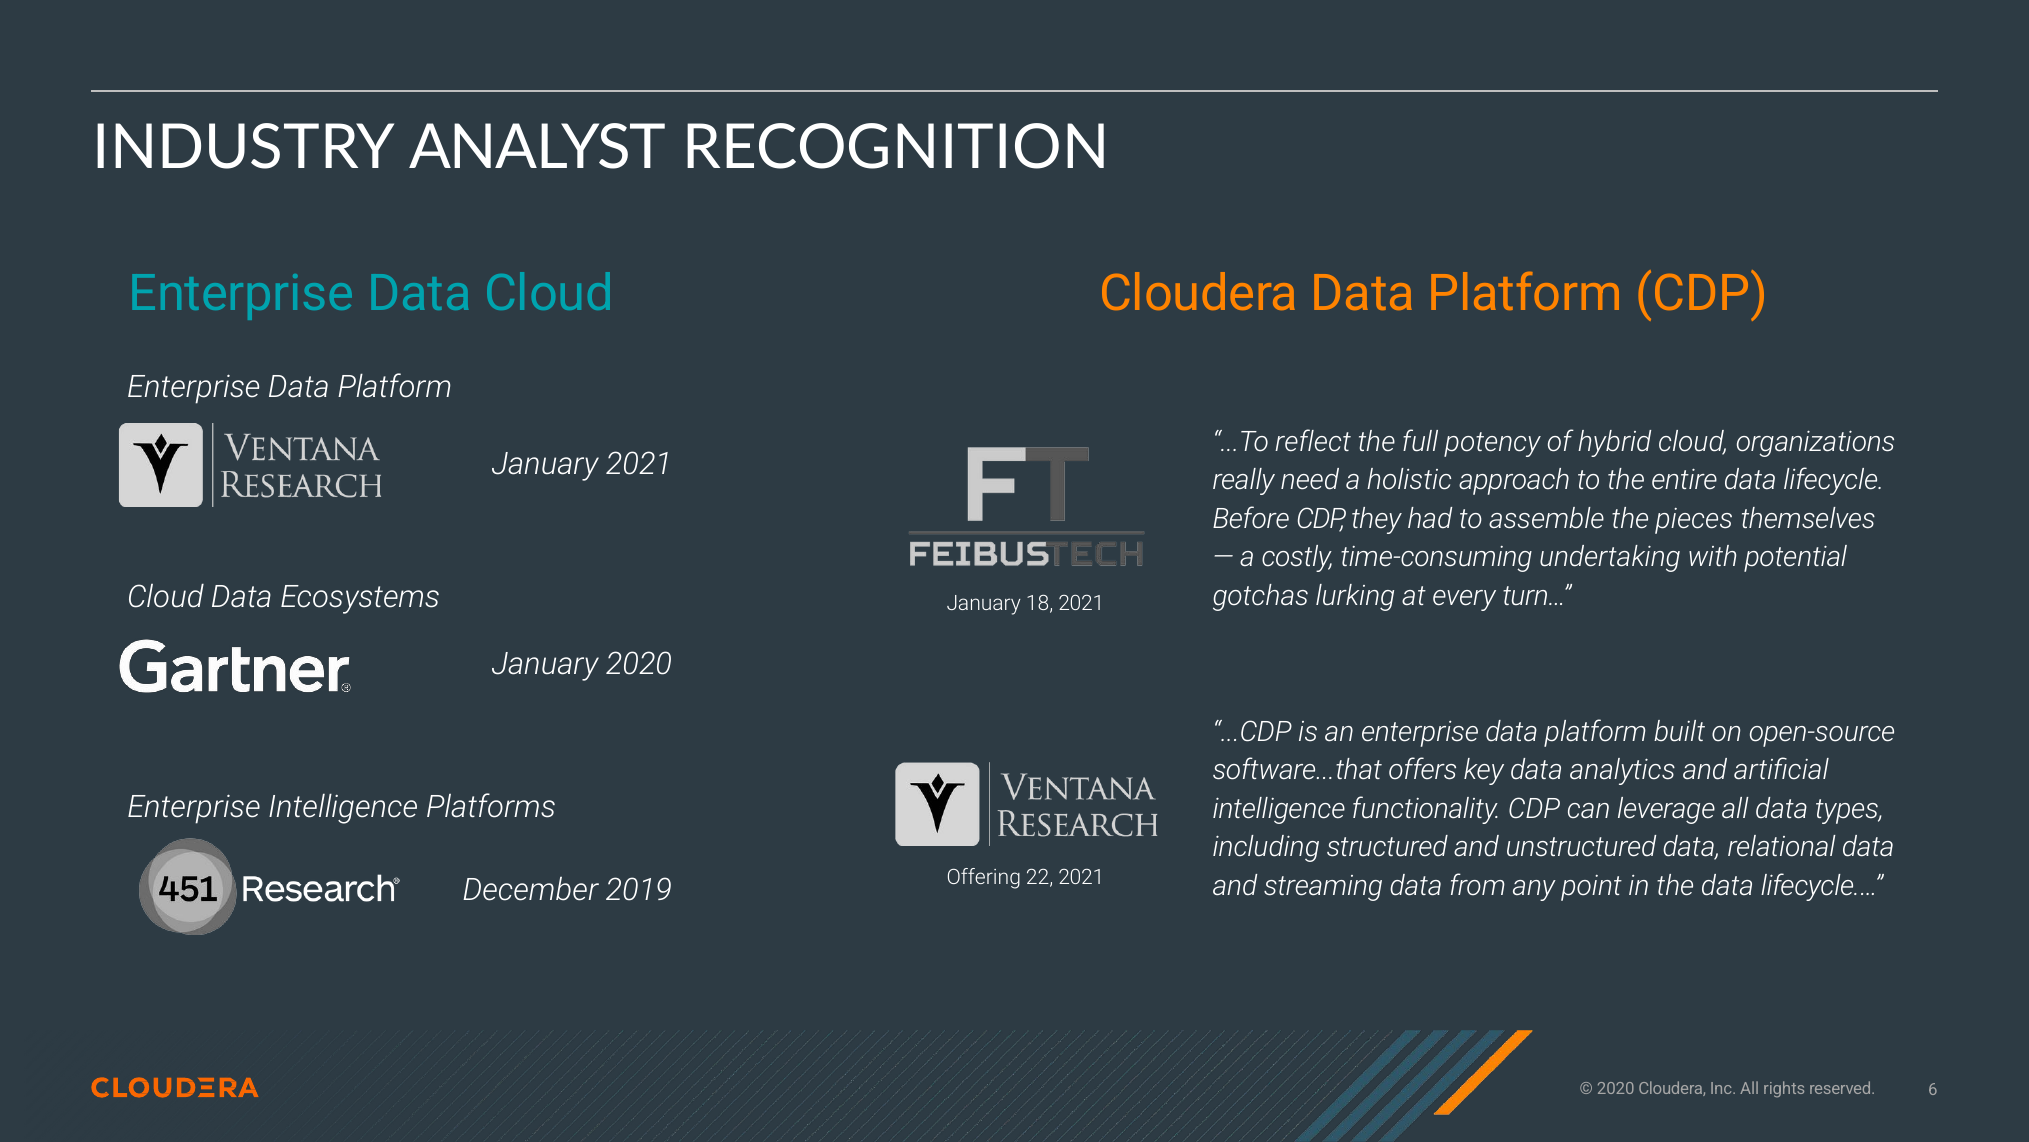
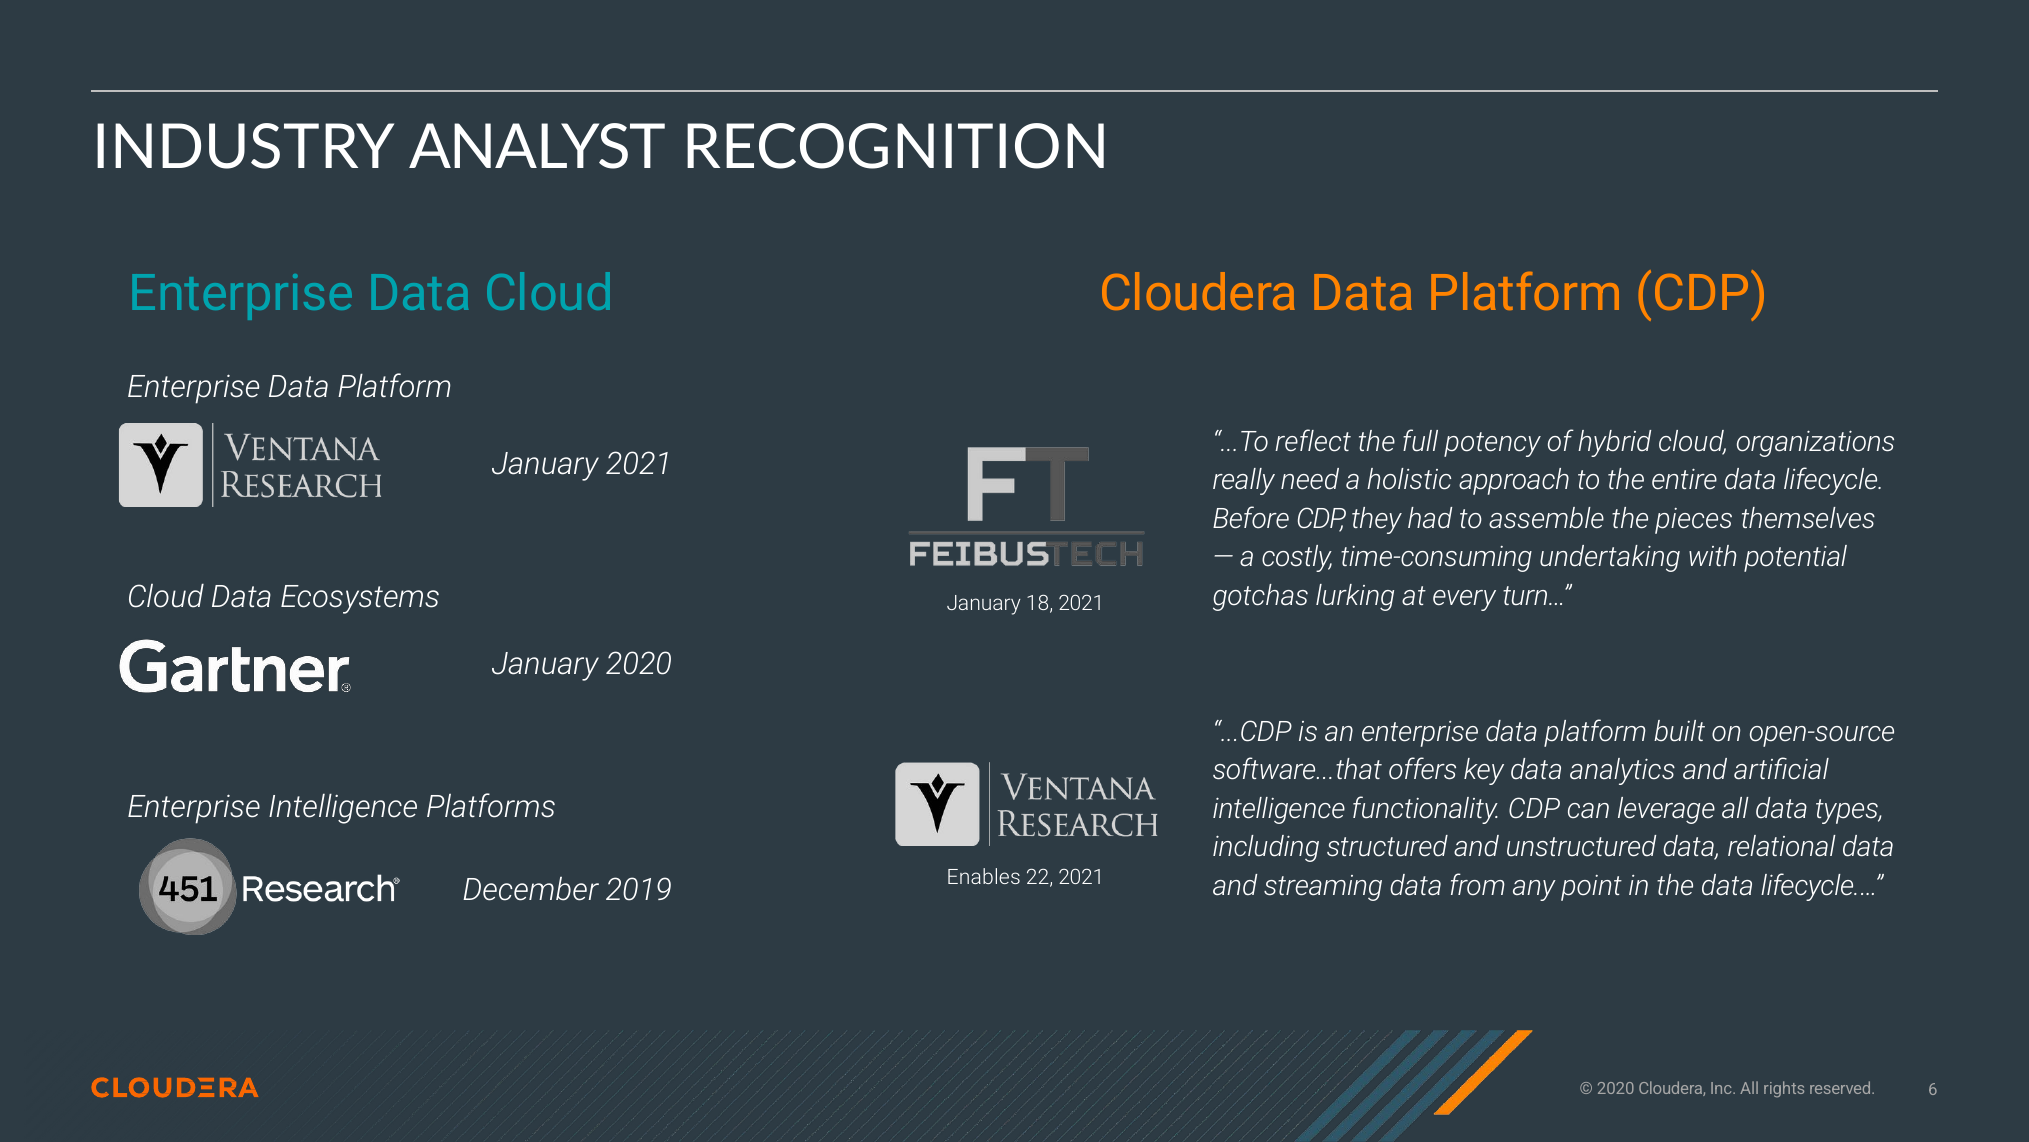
Offering: Offering -> Enables (984, 877)
